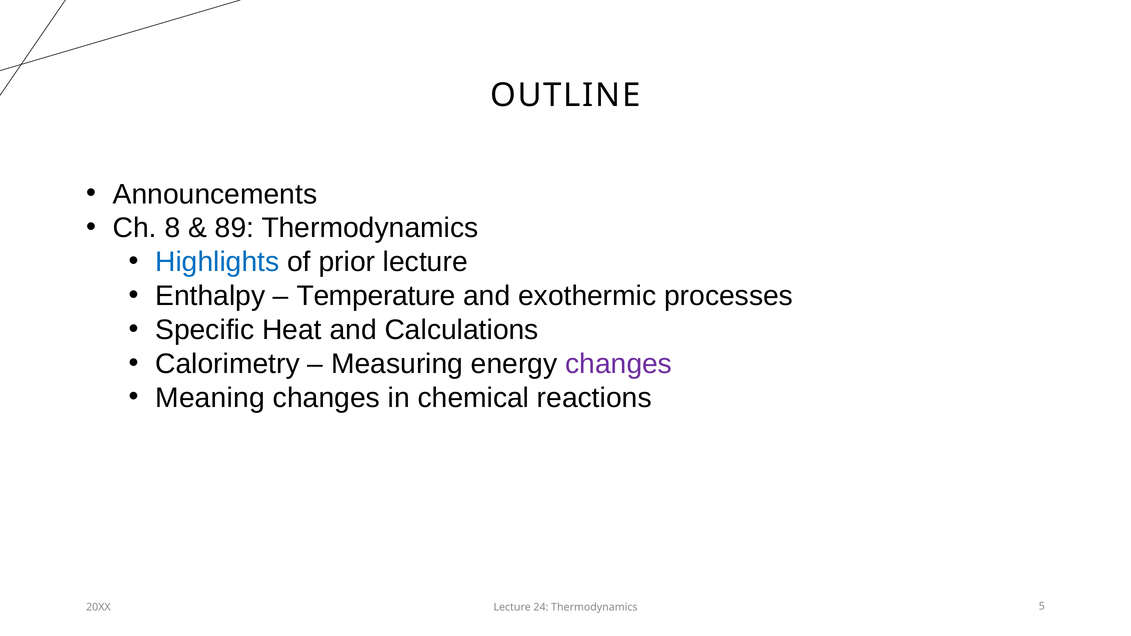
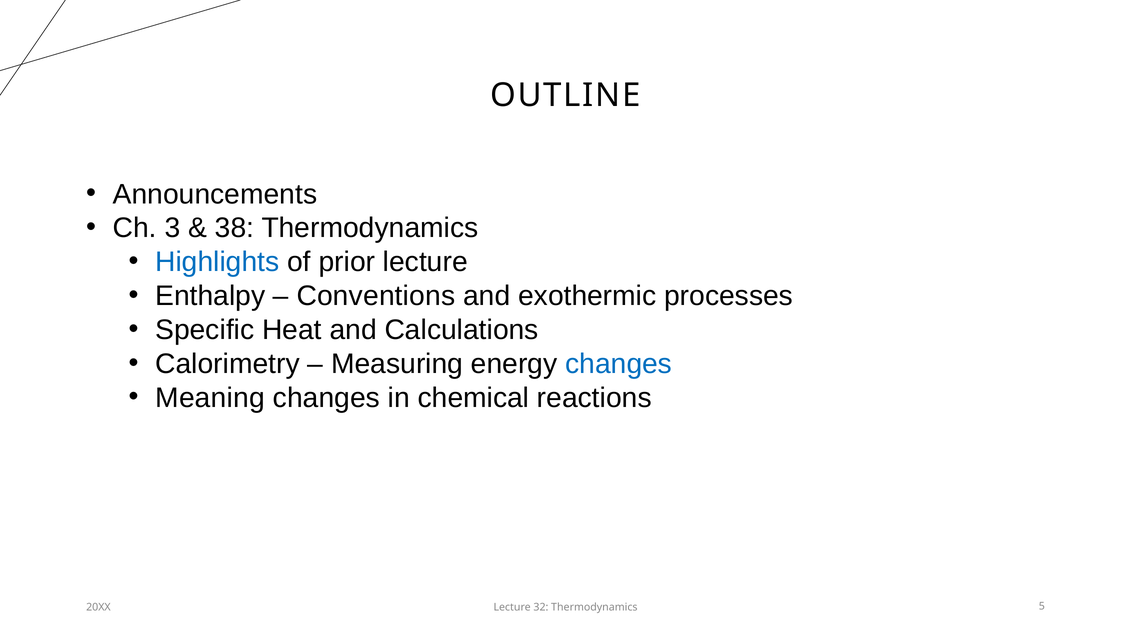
8: 8 -> 3 (172, 228)
89: 89 -> 38 (235, 228)
Temperature: Temperature -> Conventions (376, 296)
changes colour: purple -> blue (619, 364)
24: 24 -> 32 (541, 607)
